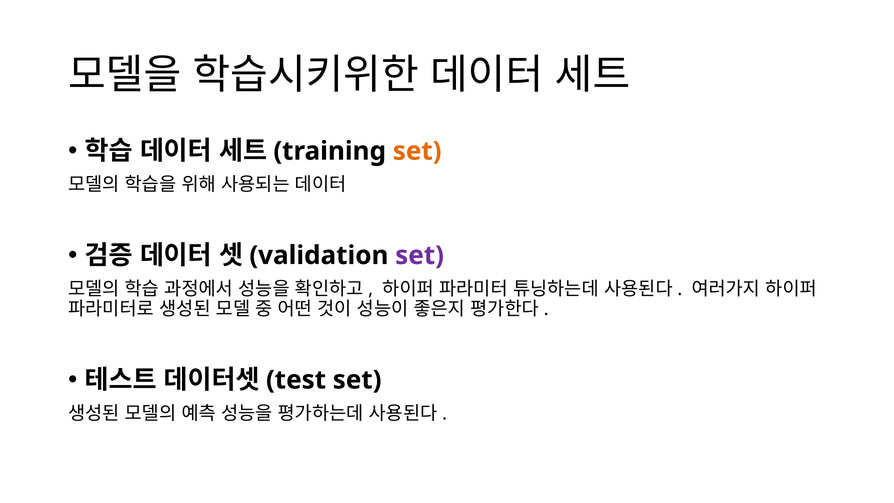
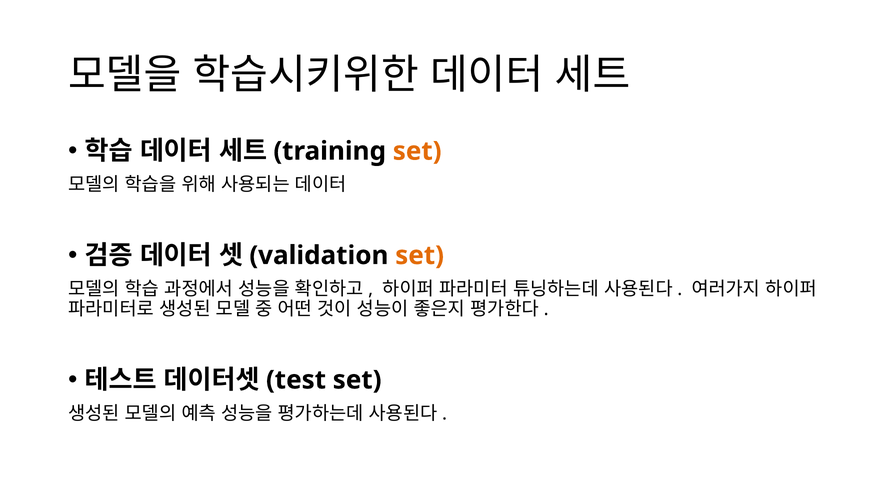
set colour: purple -> orange (420, 255)
